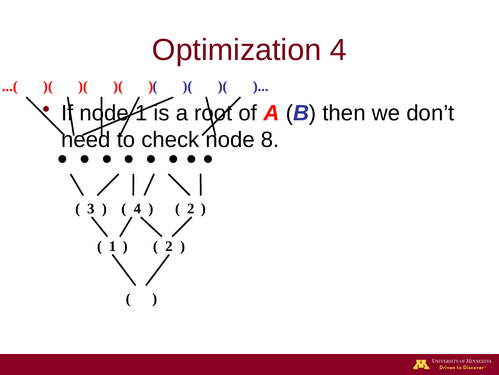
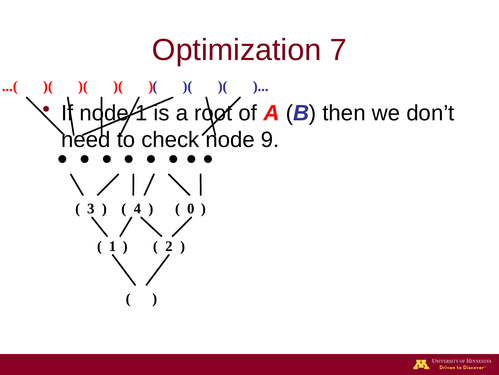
Optimization 4: 4 -> 7 (338, 50)
8: 8 -> 9 (270, 140)
2: 2 -> 0 (191, 208)
